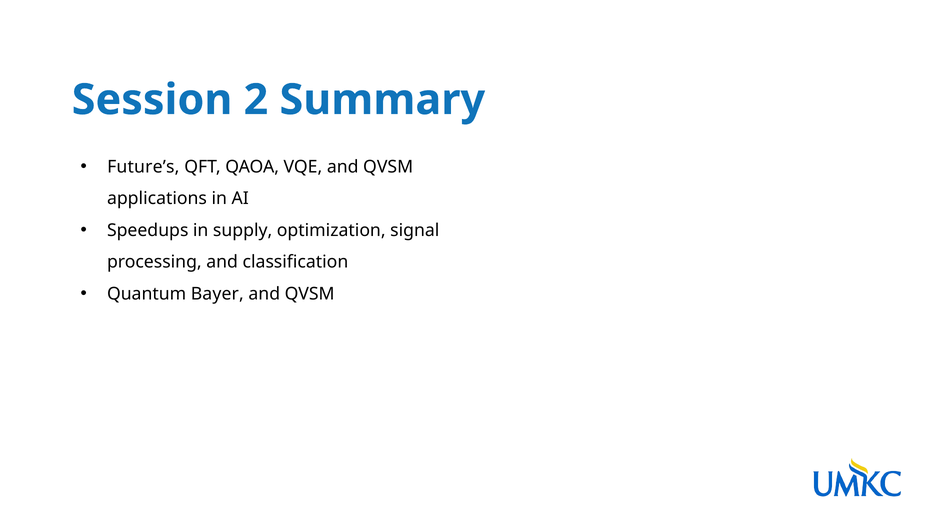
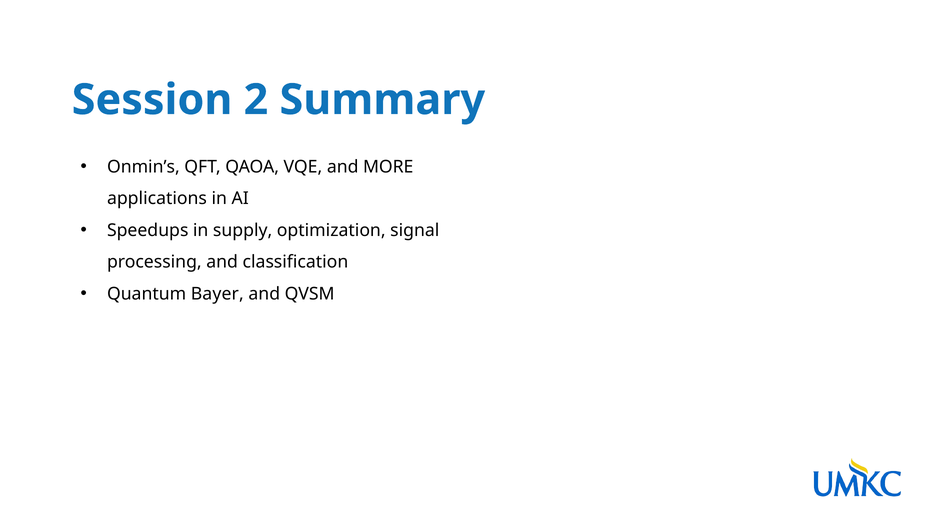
Future’s: Future’s -> Onmin’s (143, 167)
VQE and QVSM: QVSM -> MORE (388, 167)
